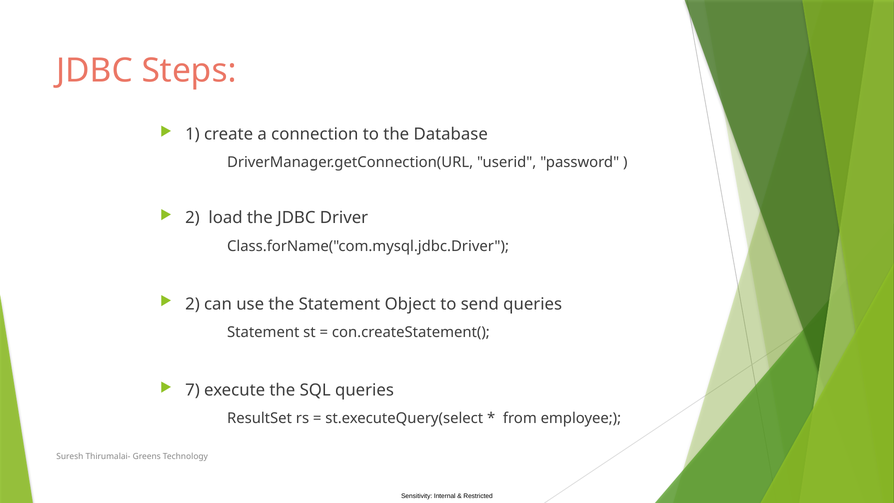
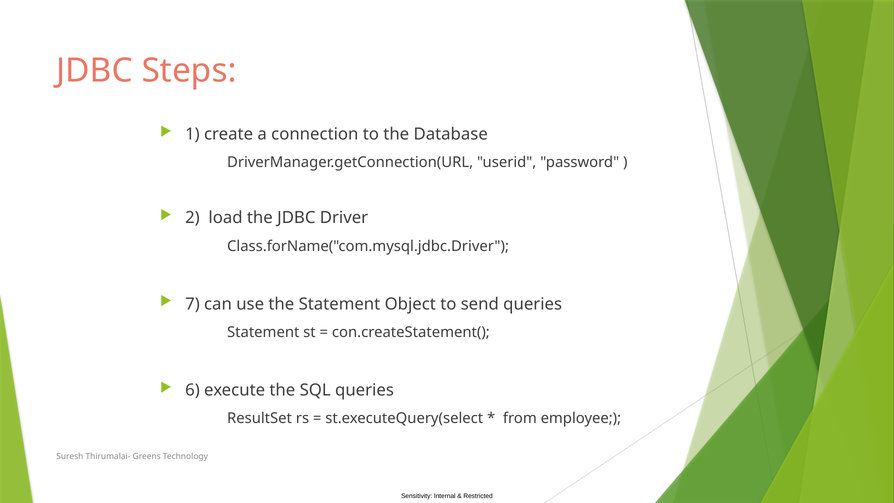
2: 2 -> 7 (192, 304)
7: 7 -> 6 (192, 390)
